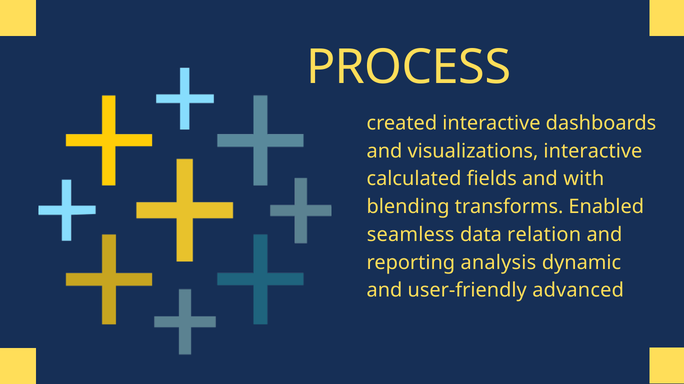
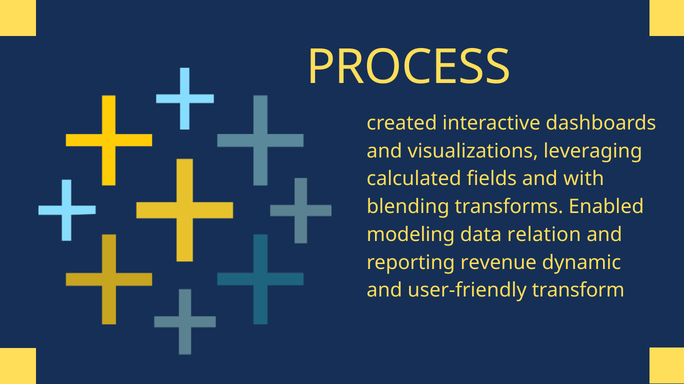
visualizations interactive: interactive -> leveraging (593, 151)
seamless: seamless -> modeling (411, 235)
analysis: analysis -> revenue (499, 263)
advanced: advanced -> transform (578, 291)
